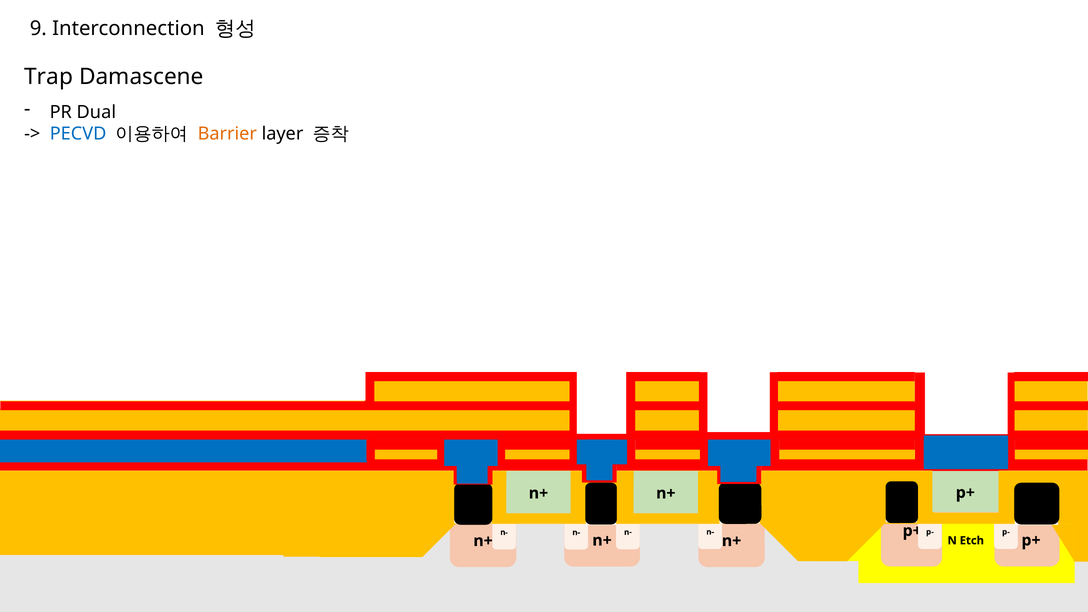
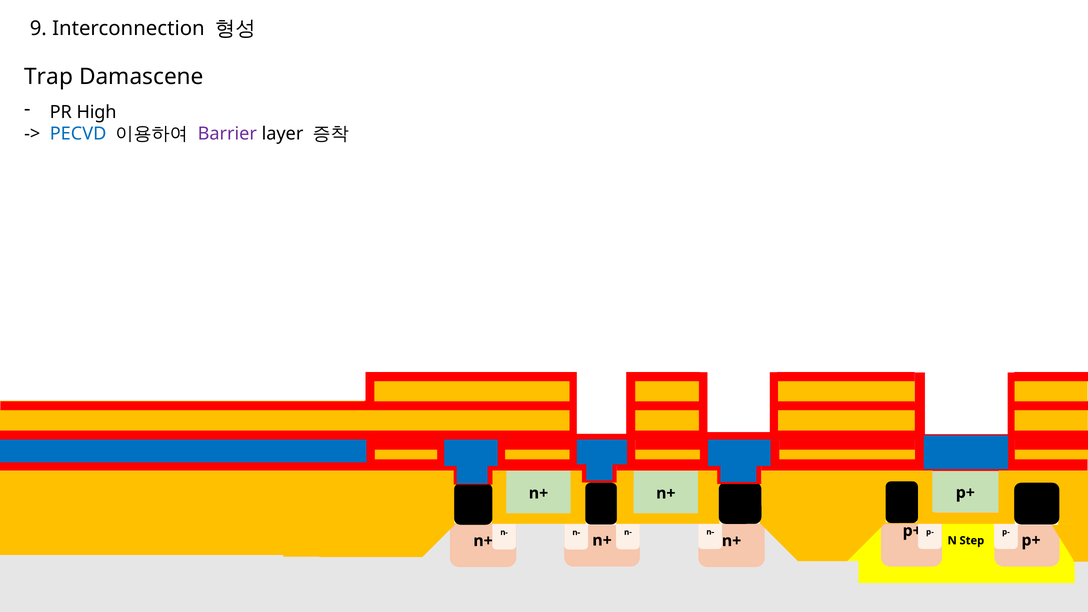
Dual: Dual -> High (96, 112)
Barrier colour: orange -> purple (227, 134)
Etch: Etch -> Step (972, 541)
